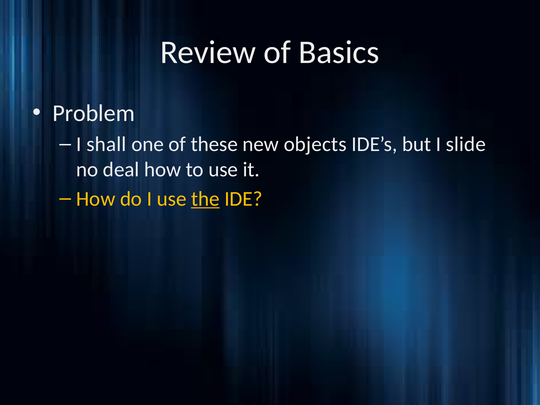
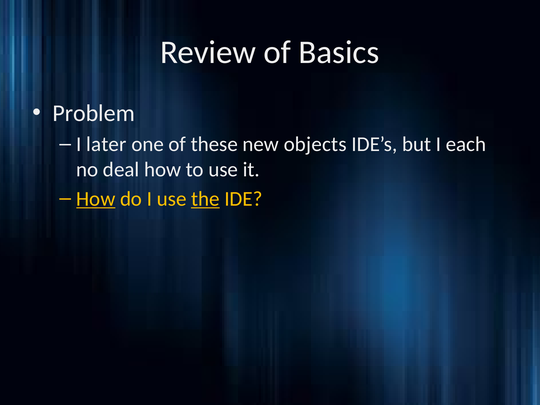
shall: shall -> later (106, 144)
slide: slide -> each (466, 144)
How underline: none -> present (96, 199)
